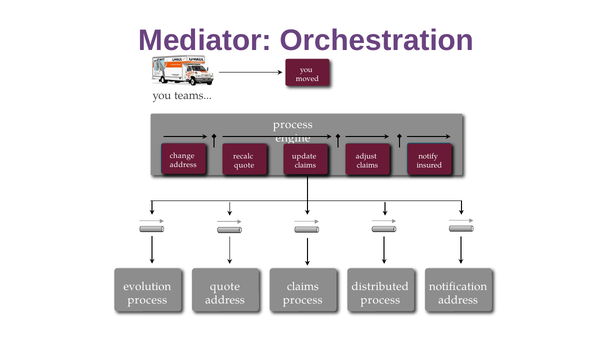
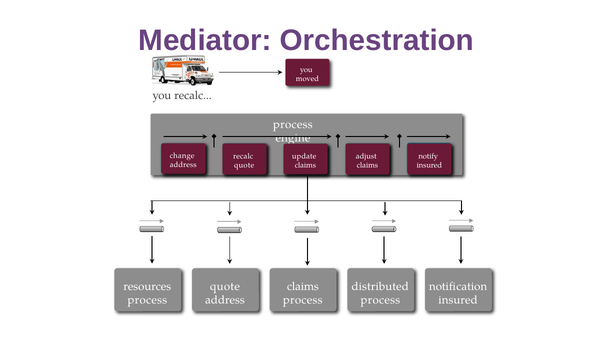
you teams: teams -> recalc (193, 95)
evolution: evolution -> resources (147, 286)
address: address -> insured (458, 300)
